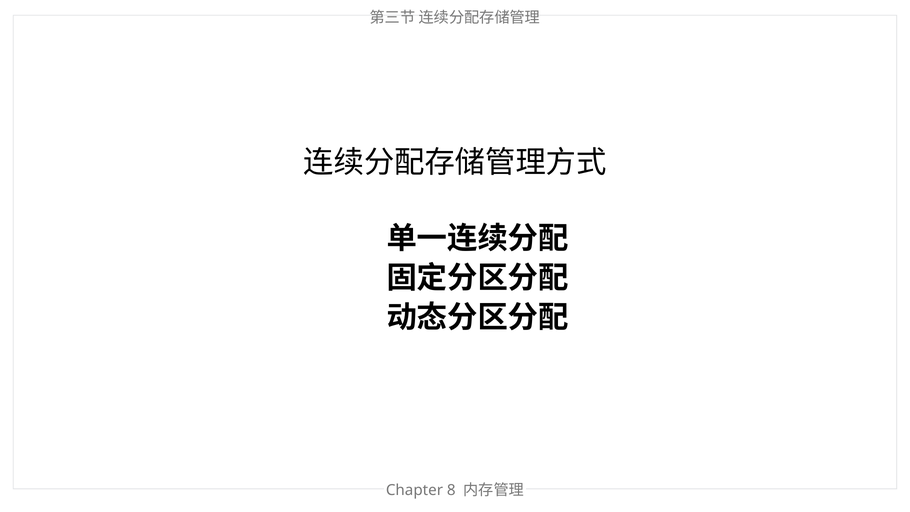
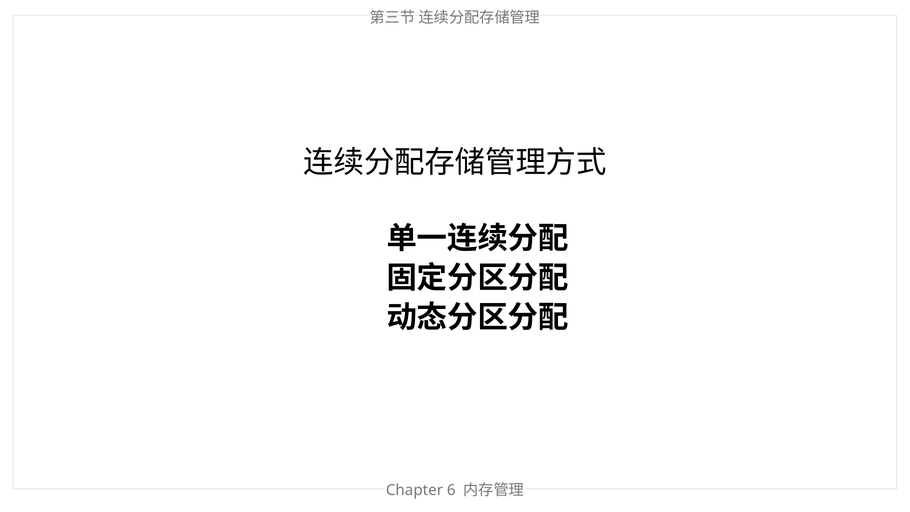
8: 8 -> 6 (451, 490)
